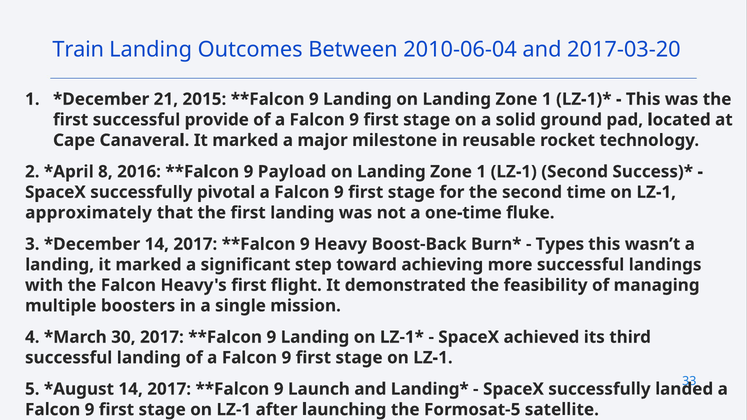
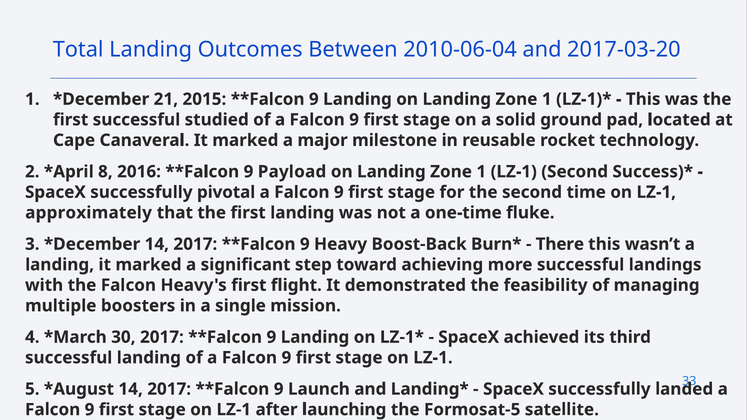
Train: Train -> Total (78, 50)
provide: provide -> studied (217, 120)
Types: Types -> There (560, 244)
